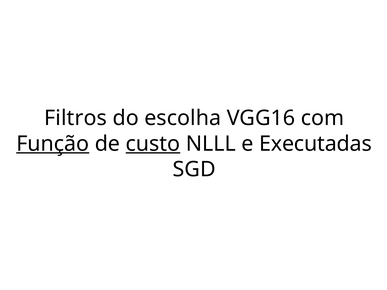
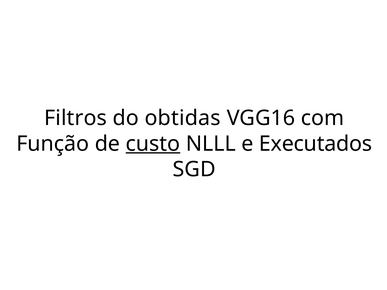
escolha: escolha -> obtidas (183, 118)
Função underline: present -> none (53, 144)
Executadas: Executadas -> Executados (316, 144)
